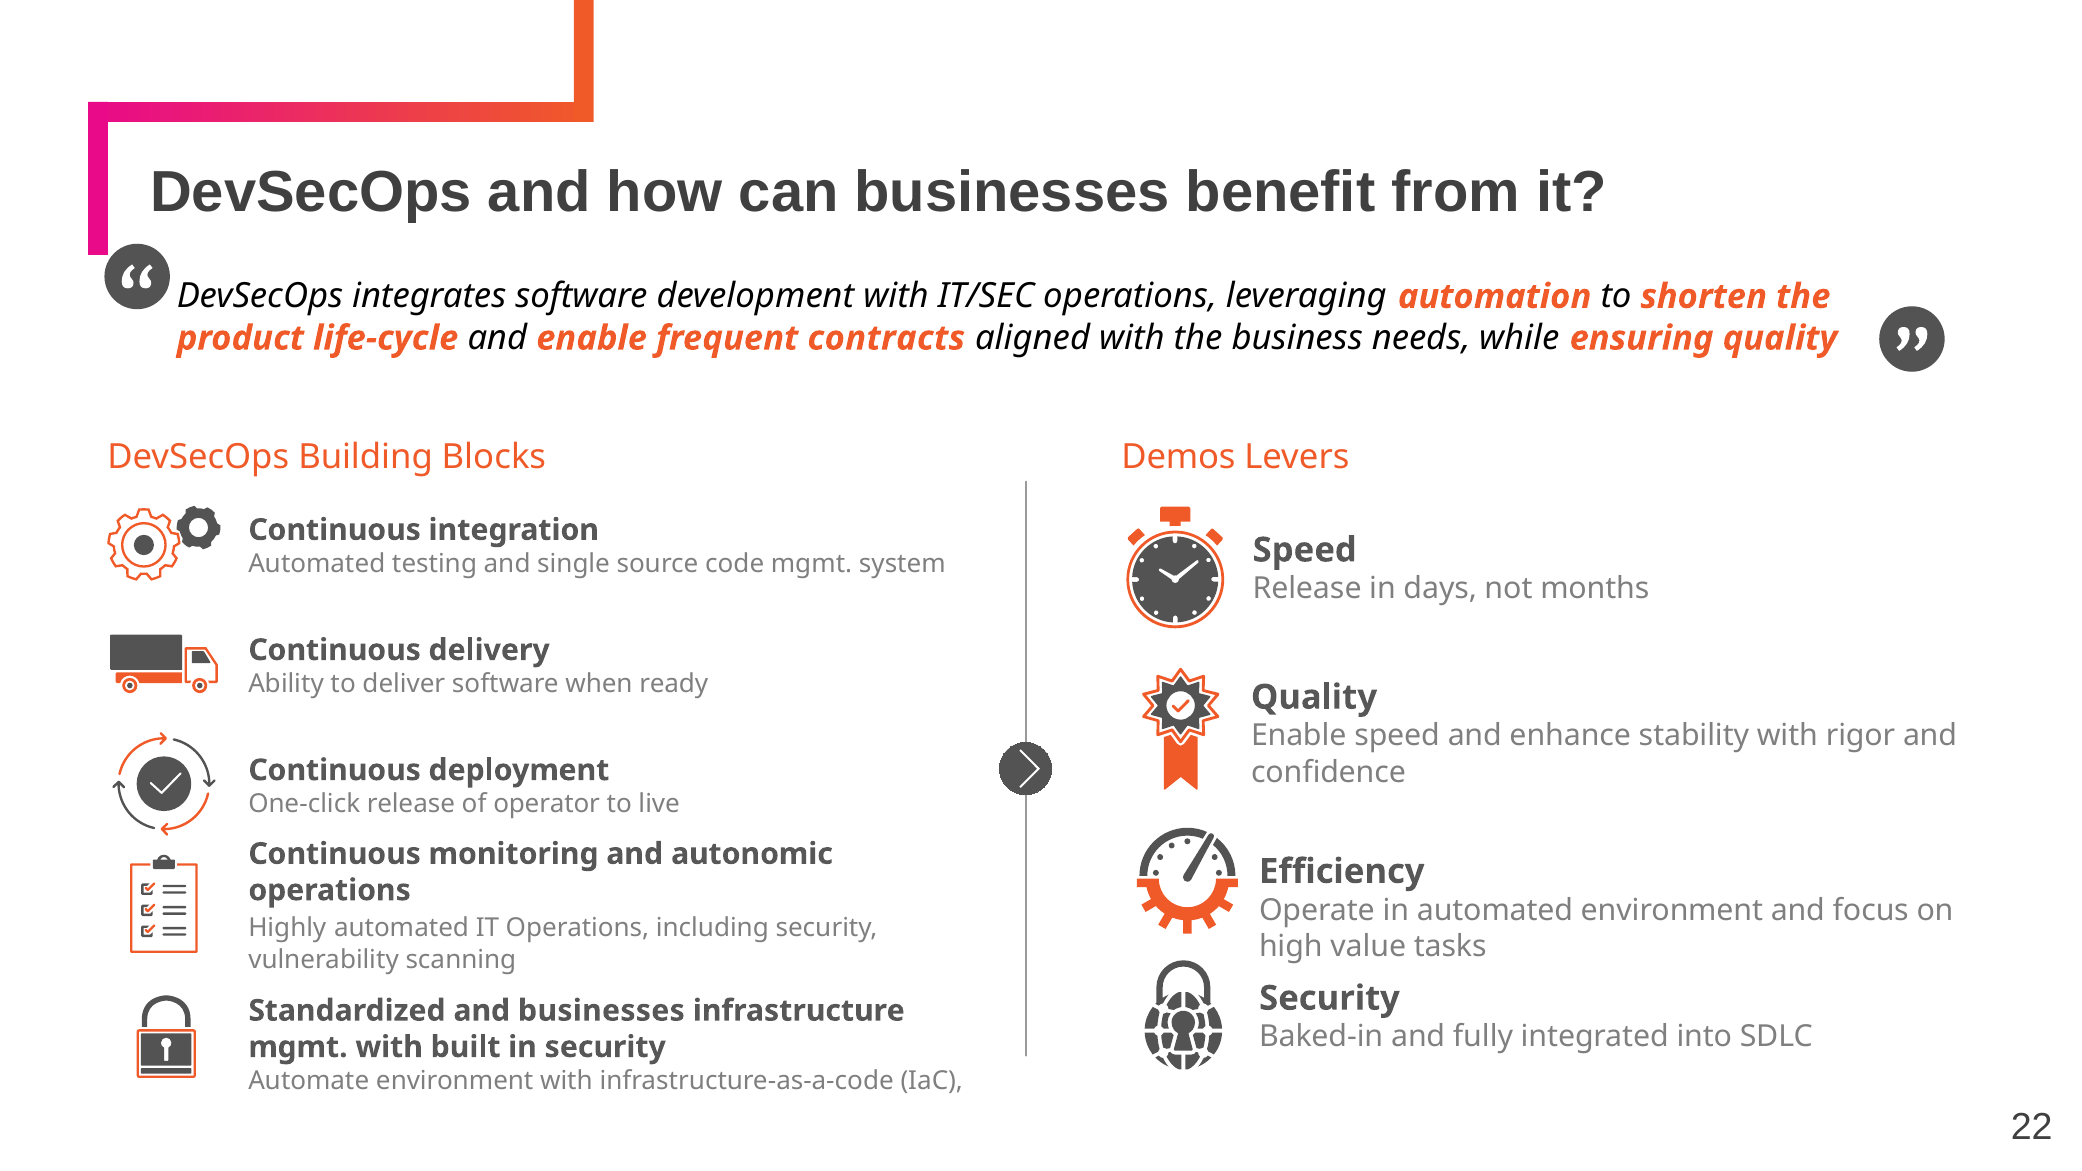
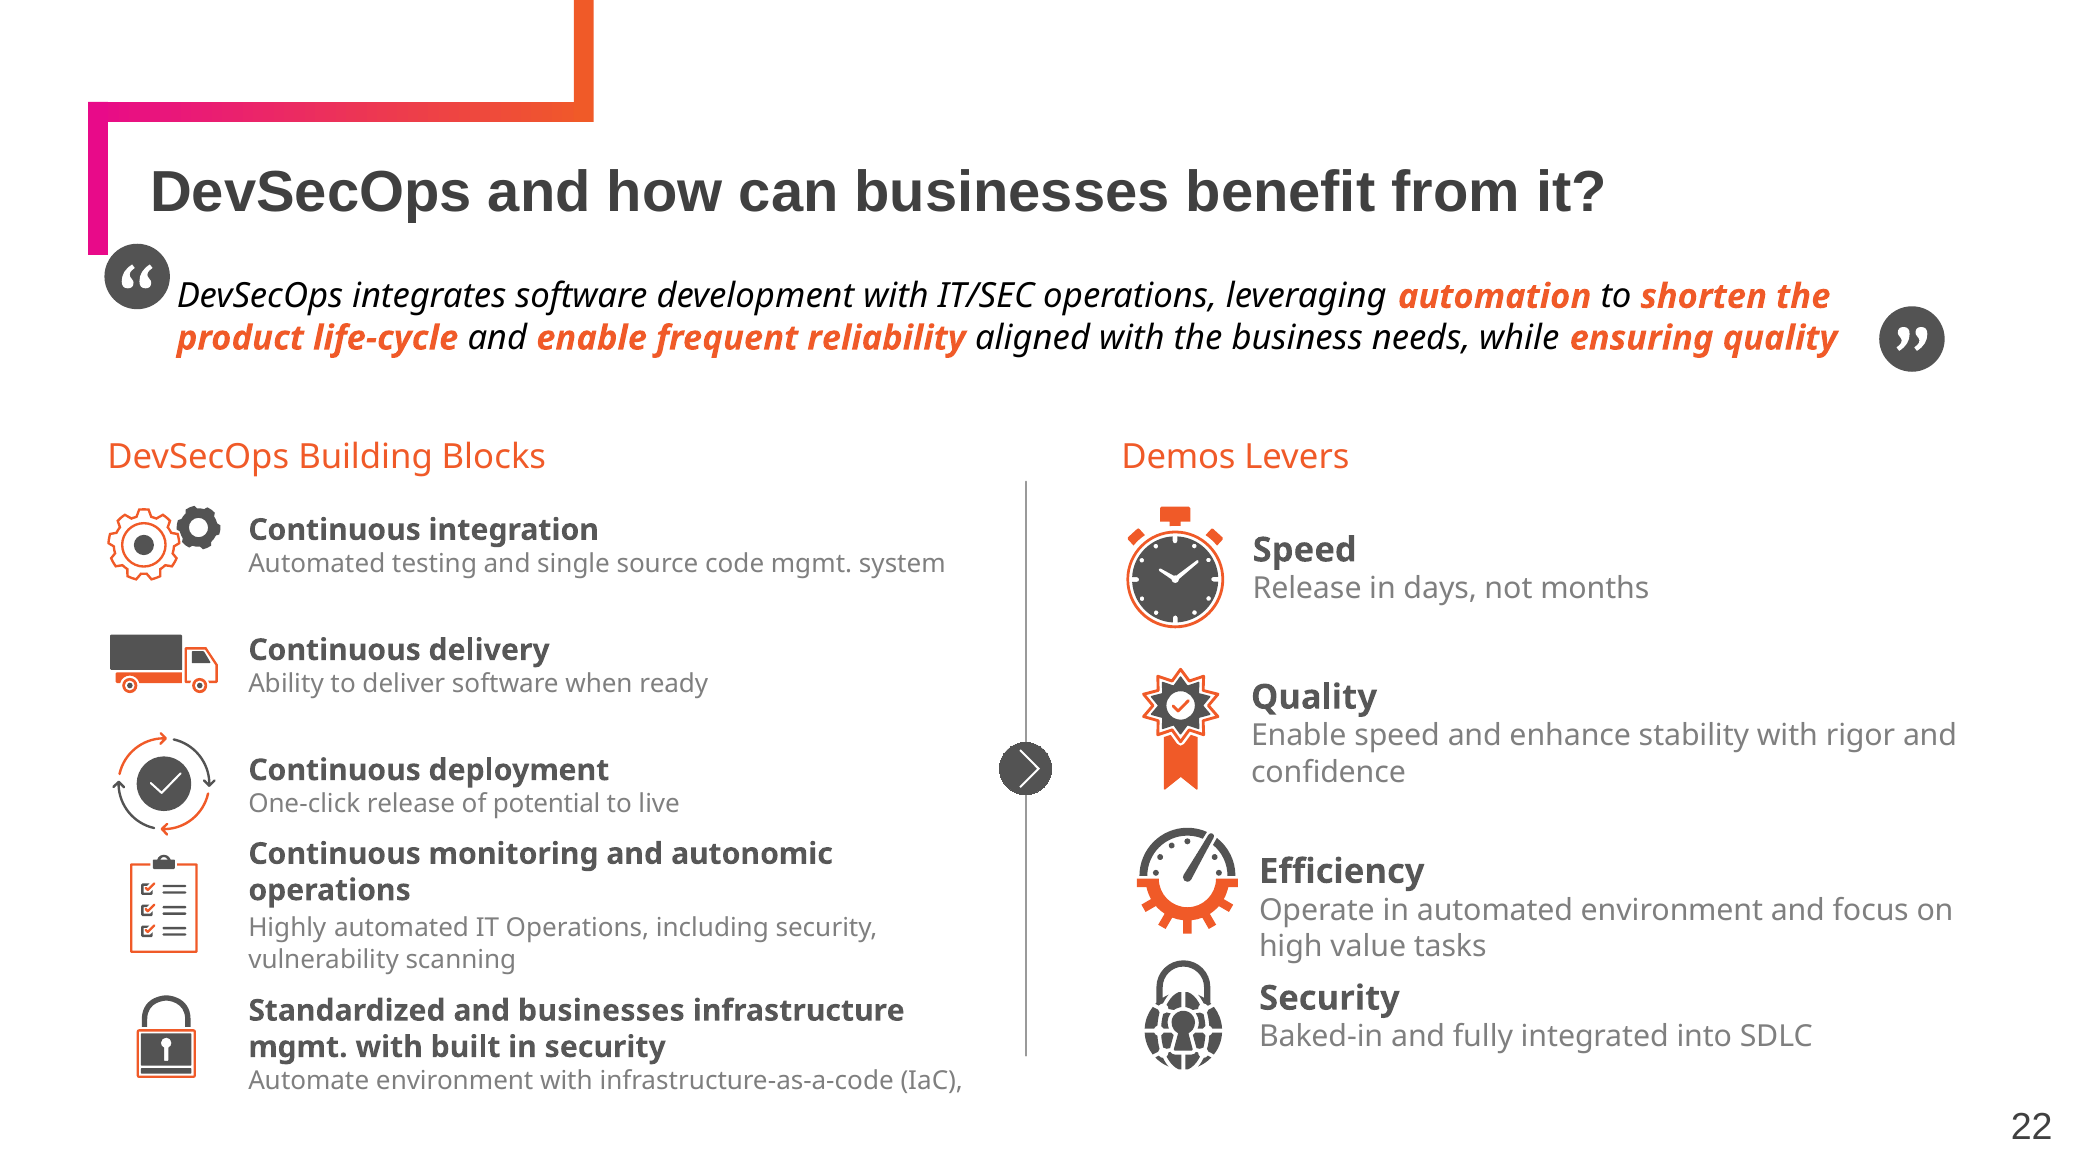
contracts: contracts -> reliability (886, 338)
operator: operator -> potential (547, 804)
